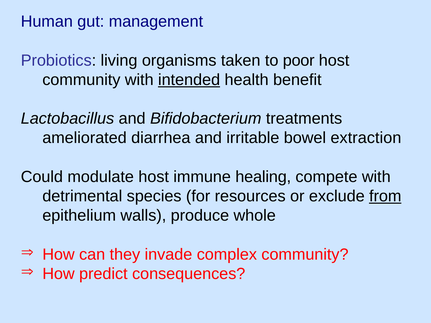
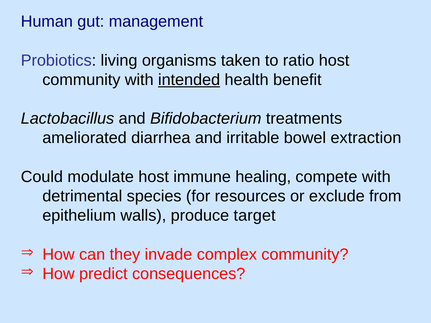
poor: poor -> ratio (299, 60)
from underline: present -> none (385, 196)
whole: whole -> target (255, 216)
